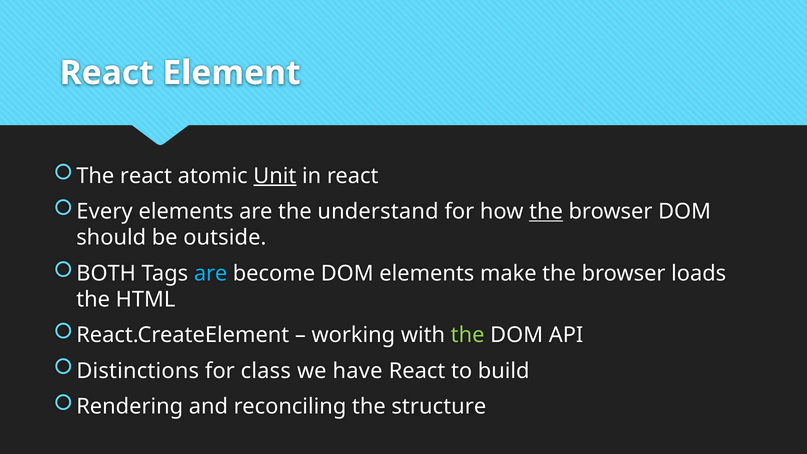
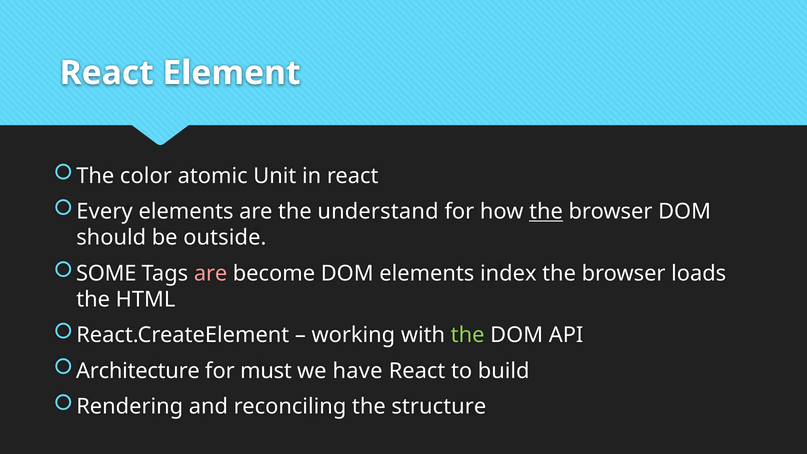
The react: react -> color (146, 176)
Unit underline: present -> none (275, 176)
BOTH: BOTH -> SOME (106, 273)
are colour: light blue -> pink (211, 273)
make: make -> index (508, 273)
Distinctions: Distinctions -> Architecture (138, 371)
class: class -> must (266, 371)
